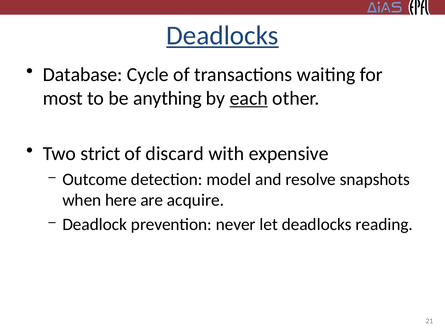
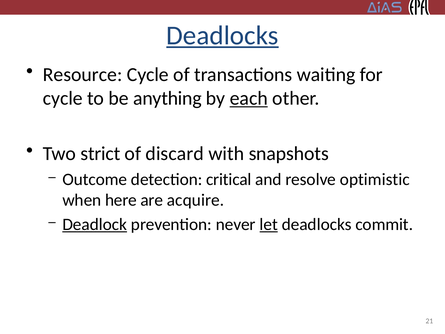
Database: Database -> Resource (83, 75)
most: most -> cycle (63, 98)
expensive: expensive -> snapshots (289, 154)
model: model -> critical (229, 179)
snapshots: snapshots -> optimistic (375, 179)
Deadlock underline: none -> present (95, 224)
let underline: none -> present (269, 224)
reading: reading -> commit (384, 224)
